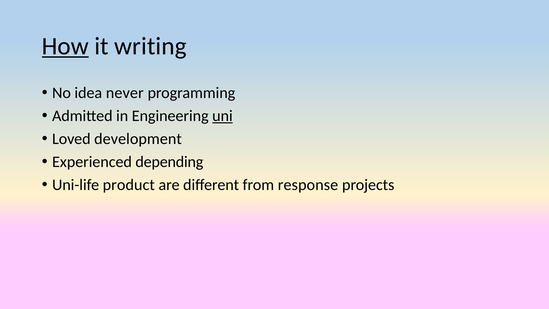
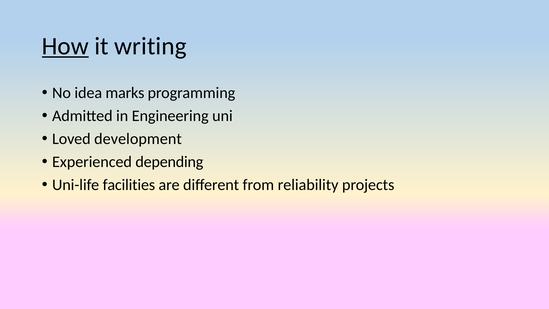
never: never -> marks (125, 93)
uni underline: present -> none (222, 116)
product: product -> facilities (129, 185)
response: response -> reliability (308, 185)
